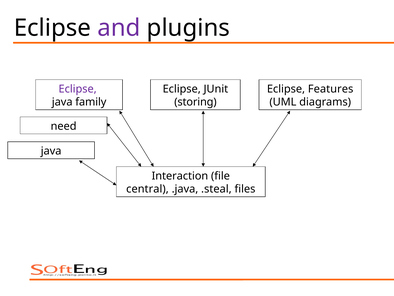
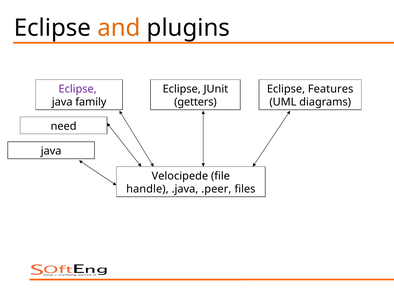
and colour: purple -> orange (119, 28)
storing: storing -> getters (195, 102)
Interaction: Interaction -> Velocipede (180, 176)
central: central -> handle (147, 189)
.steal: .steal -> .peer (216, 189)
